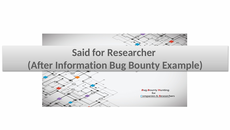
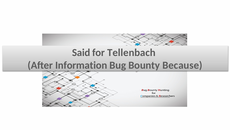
Researcher: Researcher -> Tellenbach (131, 52)
Example: Example -> Because (182, 65)
